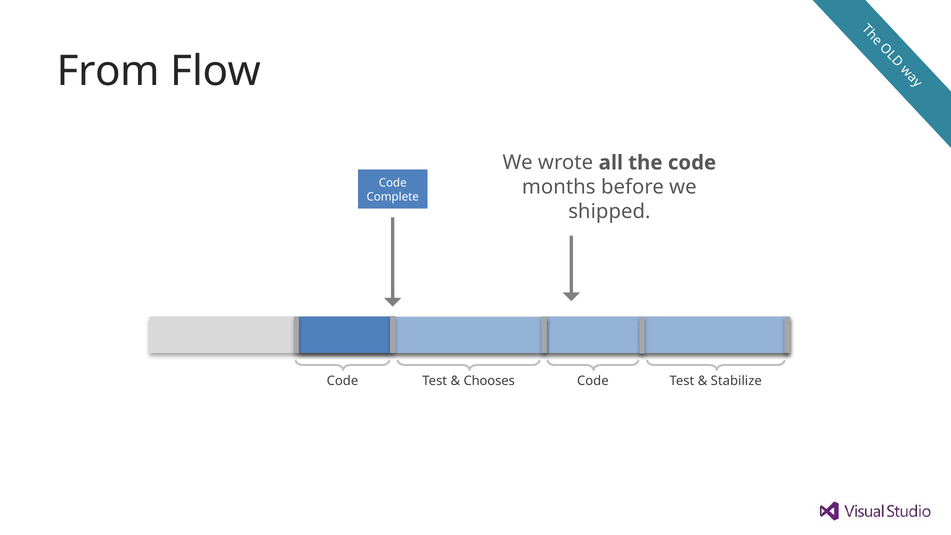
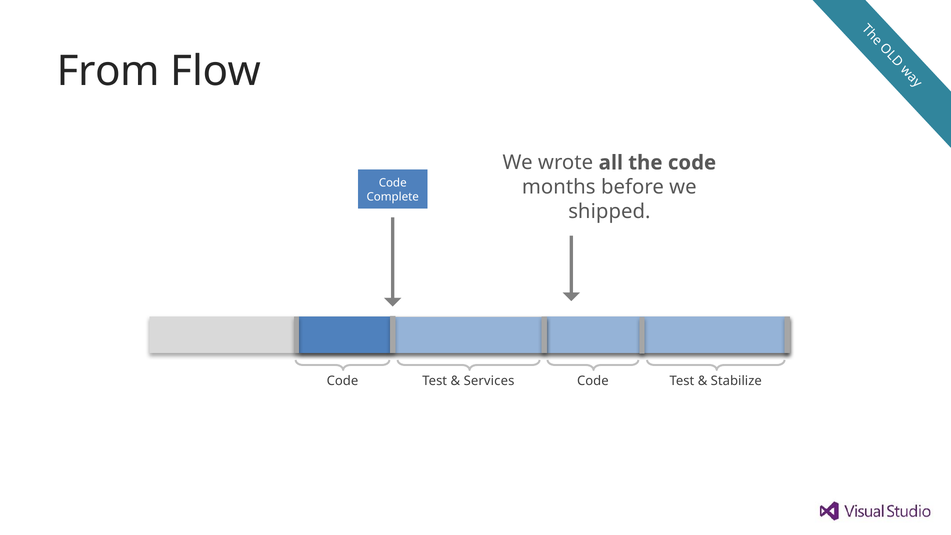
Chooses: Chooses -> Services (489, 381)
